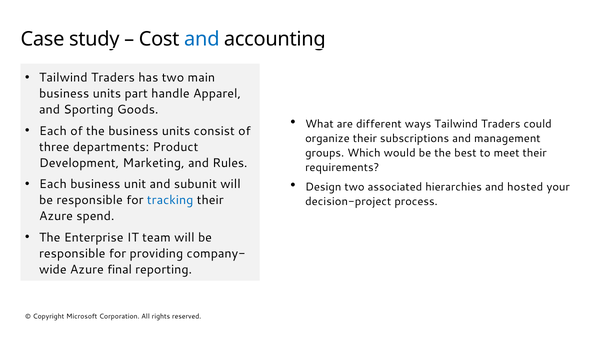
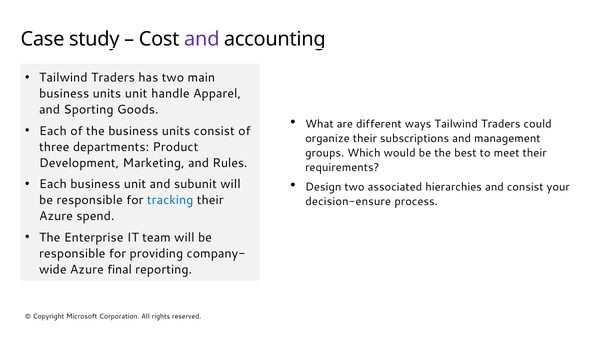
and colour: blue -> purple (202, 39)
units part: part -> unit (136, 94)
and hosted: hosted -> consist (525, 187)
decision-project: decision-project -> decision-ensure (348, 201)
